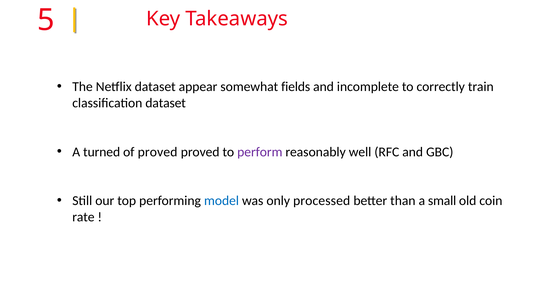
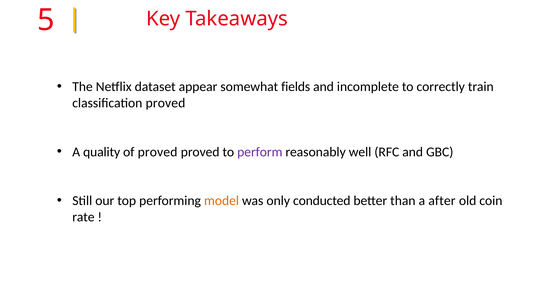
classification dataset: dataset -> proved (165, 103)
turned: turned -> quality (102, 152)
model colour: blue -> orange (222, 201)
processed: processed -> conducted (322, 201)
small: small -> after (442, 201)
